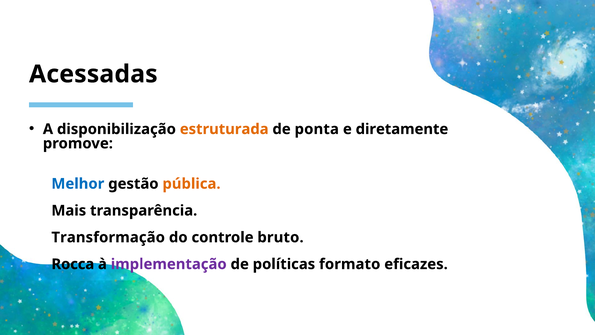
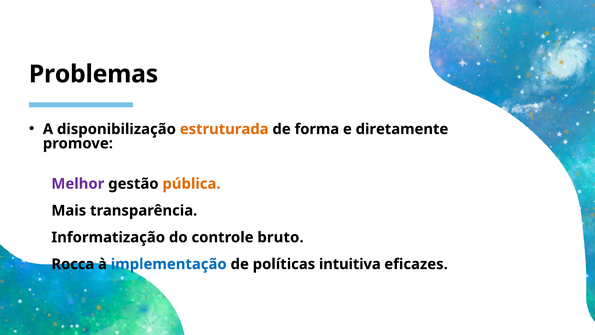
Acessadas: Acessadas -> Problemas (94, 74)
ponta: ponta -> forma (317, 129)
Melhor colour: blue -> purple (78, 184)
Transformação: Transformação -> Informatização (108, 237)
implementação colour: purple -> blue (169, 264)
formato: formato -> intuitiva (350, 264)
